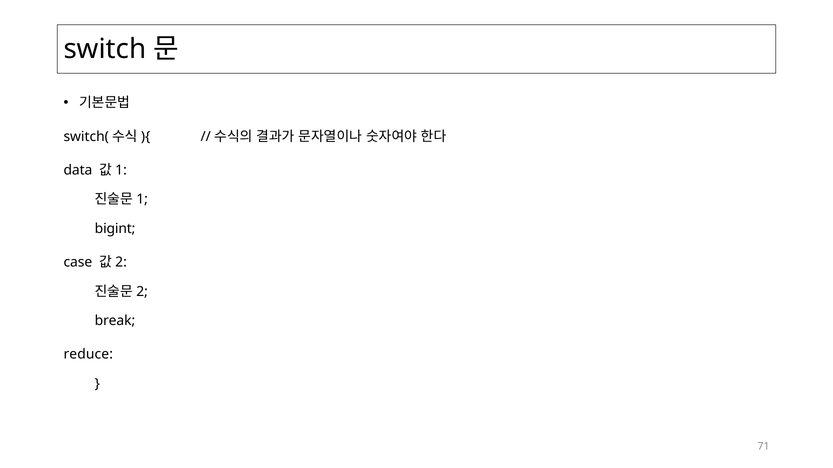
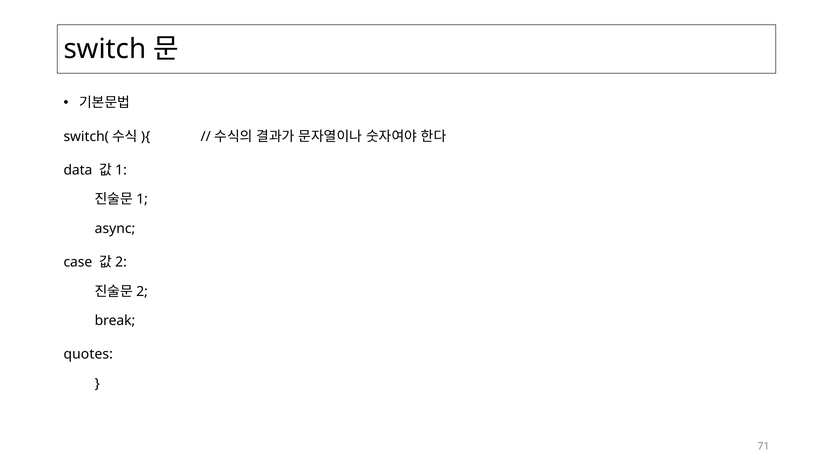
bigint: bigint -> async (115, 229)
reduce: reduce -> quotes (88, 355)
